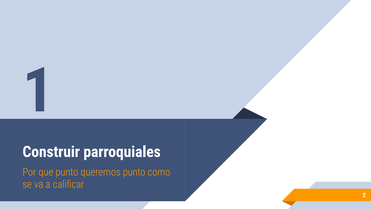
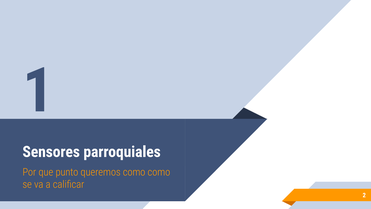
Construir: Construir -> Sensores (51, 152)
queremos punto: punto -> como (134, 172)
